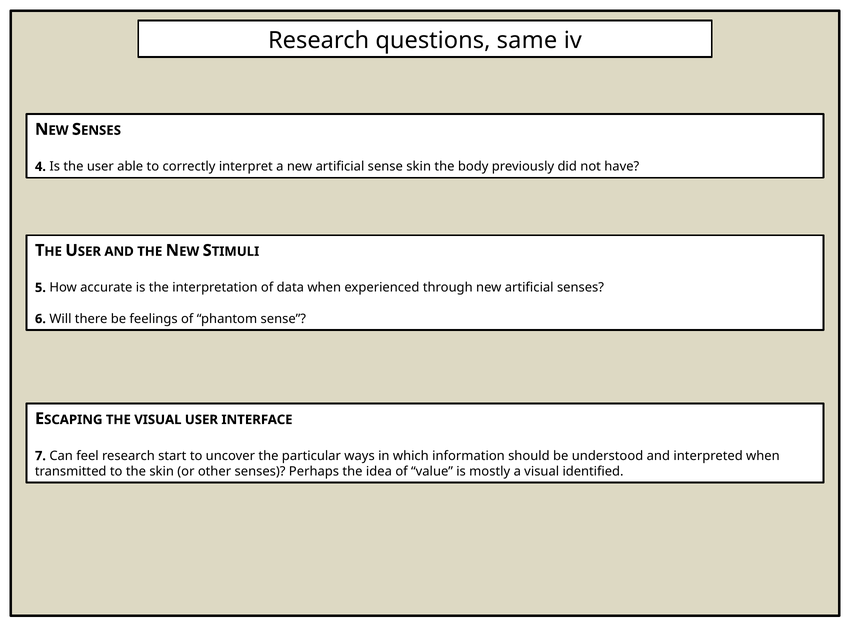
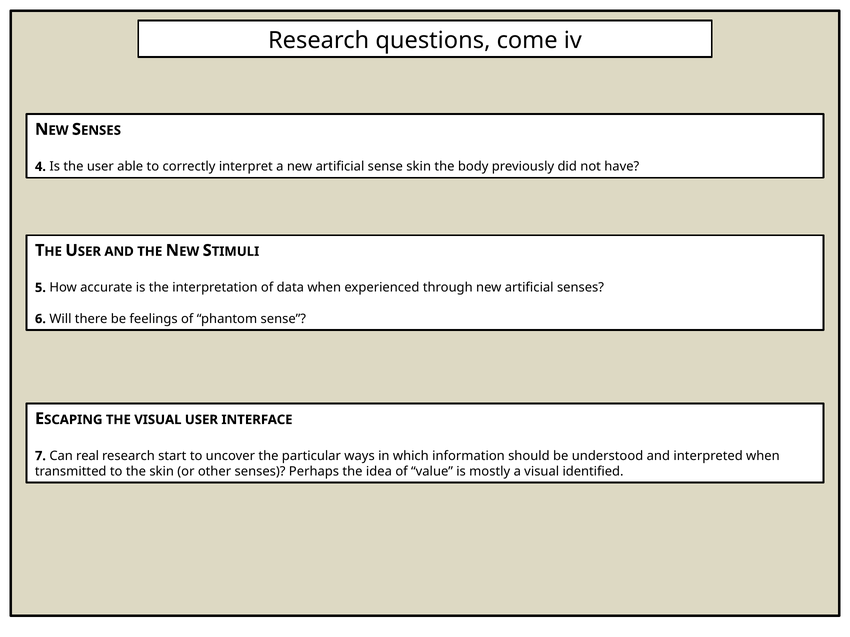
same: same -> come (527, 40)
feel: feel -> real (88, 456)
